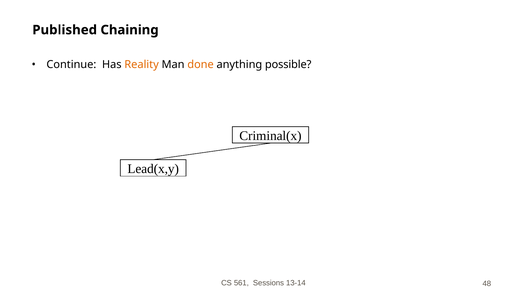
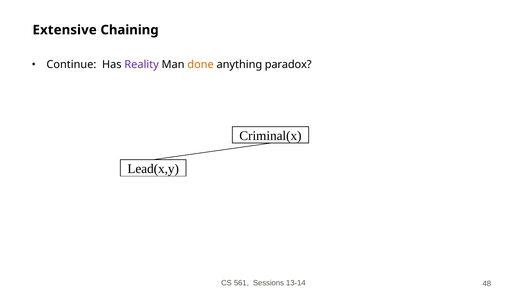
Published: Published -> Extensive (65, 30)
Reality colour: orange -> purple (142, 64)
possible: possible -> paradox (288, 64)
